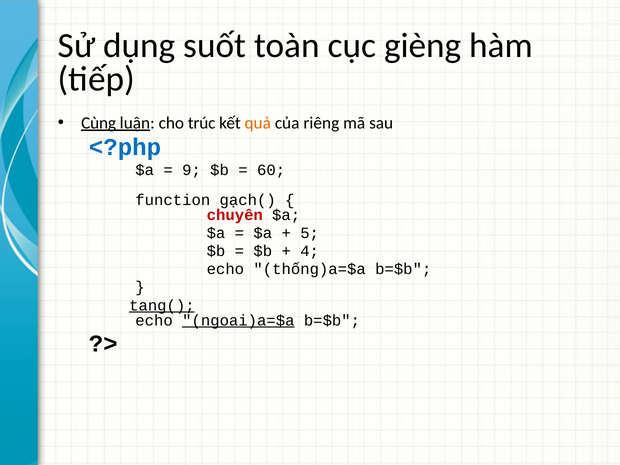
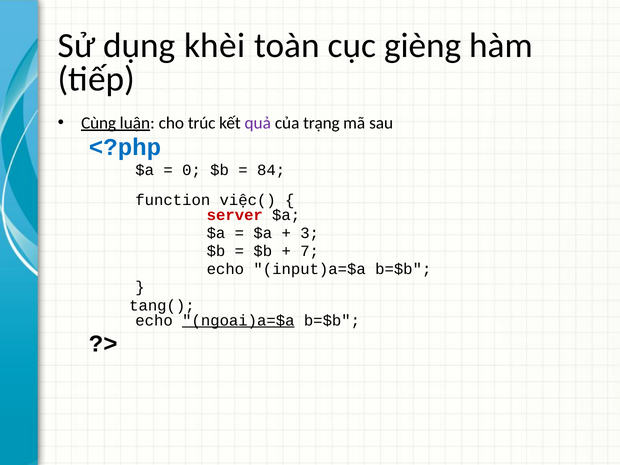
suốt: suốt -> khèi (215, 45)
quả colour: orange -> purple (258, 123)
riêng: riêng -> trạng (321, 123)
9: 9 -> 0 (192, 170)
60: 60 -> 84 (271, 170)
gạch(: gạch( -> việc( (248, 200)
chuyên: chuyên -> server (235, 215)
5: 5 -> 3 (310, 233)
4: 4 -> 7 (310, 251)
thống)a=$a: thống)a=$a -> input)a=$a (310, 269)
tang( underline: present -> none (162, 305)
